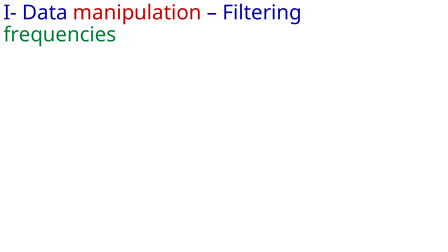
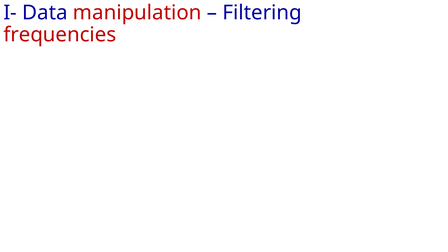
frequencies colour: green -> red (60, 35)
